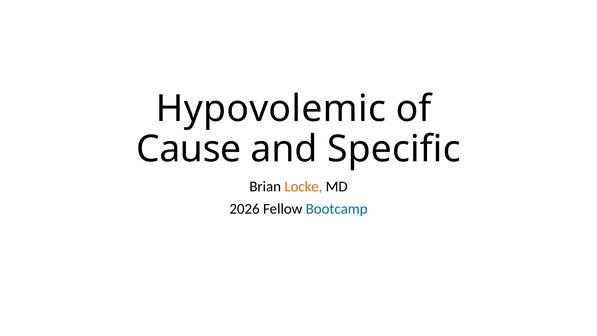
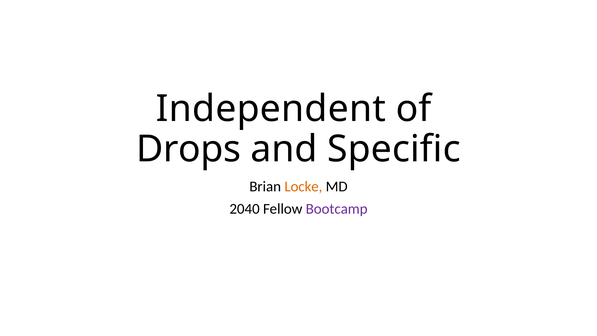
Hypovolemic: Hypovolemic -> Independent (271, 109)
Cause: Cause -> Drops (189, 149)
2026: 2026 -> 2040 (245, 209)
Bootcamp colour: blue -> purple (337, 209)
